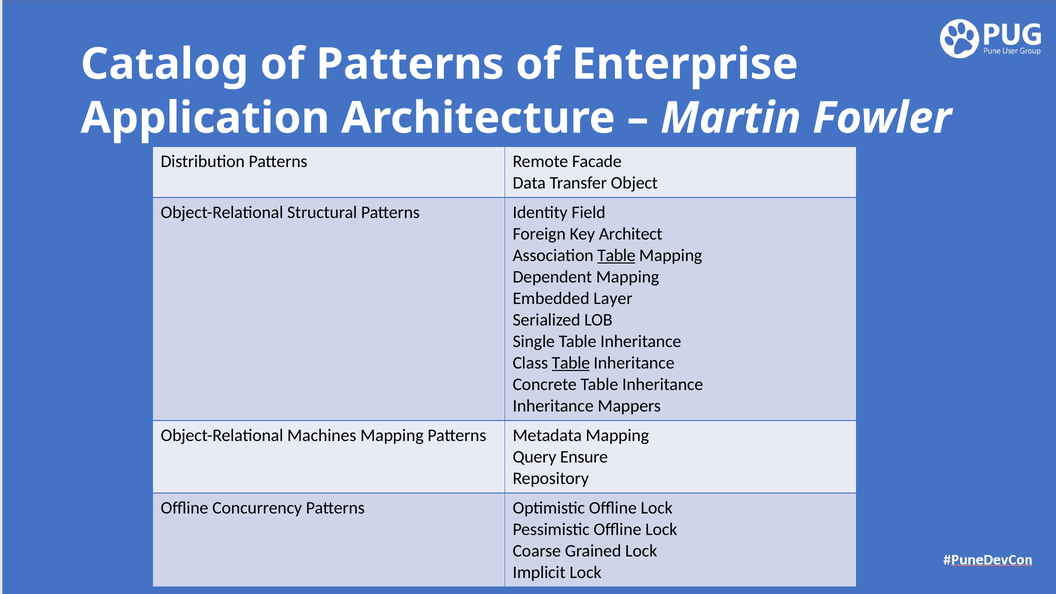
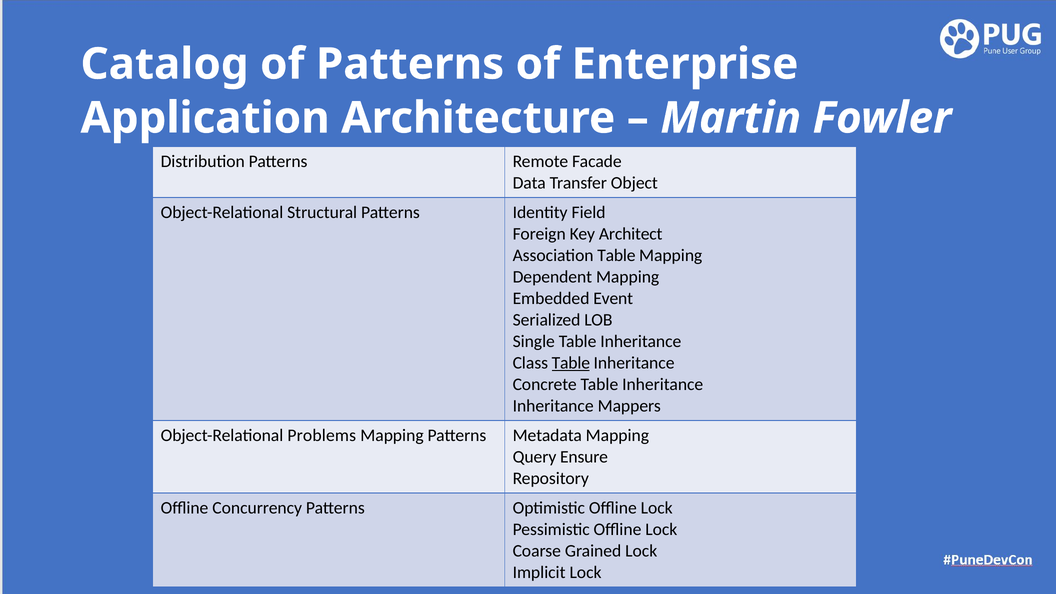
Table underline: present -> none (616, 255)
Layer: Layer -> Event (613, 298)
Machines: Machines -> Problems (322, 435)
